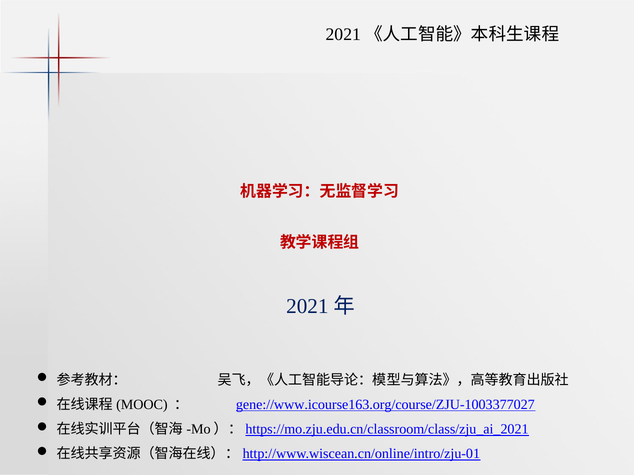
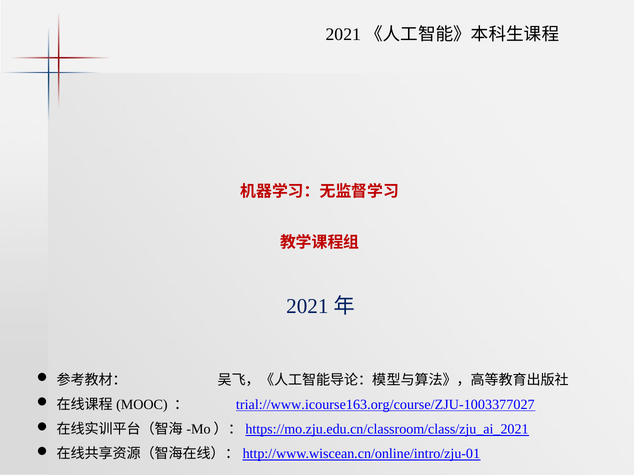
gene://www.icourse163.org/course/ZJU-1003377027: gene://www.icourse163.org/course/ZJU-1003377027 -> trial://www.icourse163.org/course/ZJU-1003377027 (385, 405)
